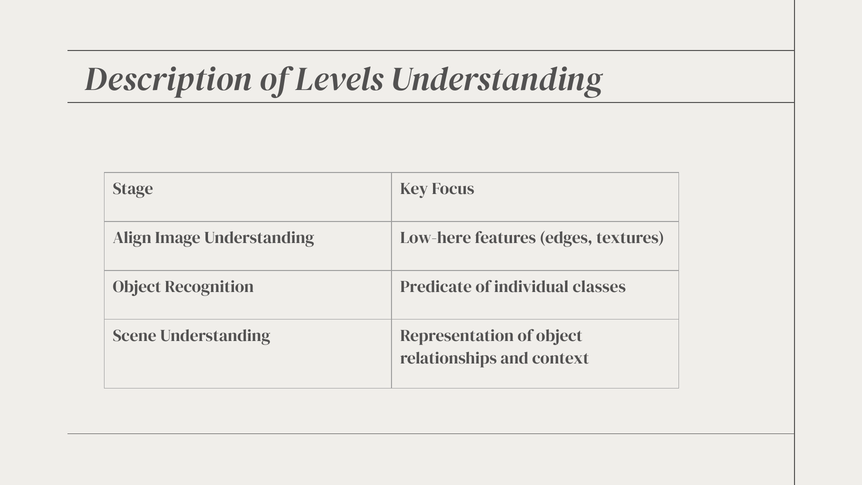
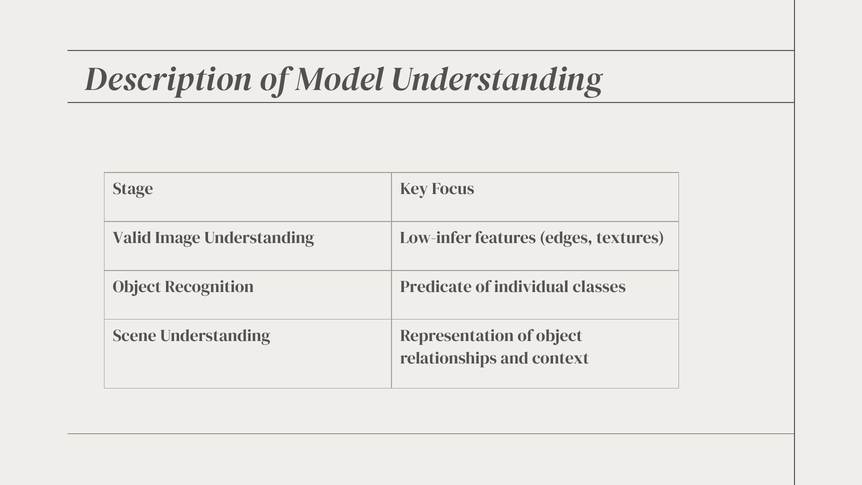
Levels: Levels -> Model (339, 79)
Align: Align -> Valid (132, 238)
Low-here: Low-here -> Low-infer (436, 238)
